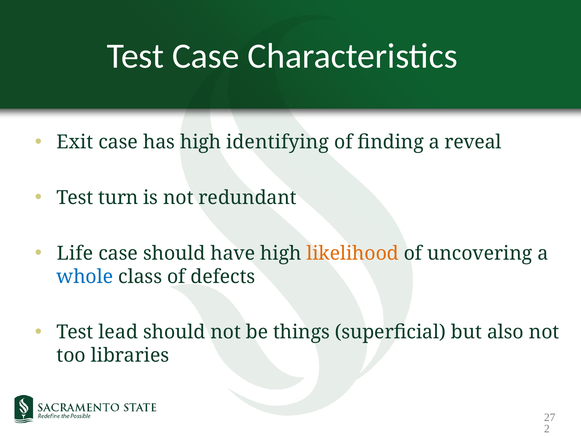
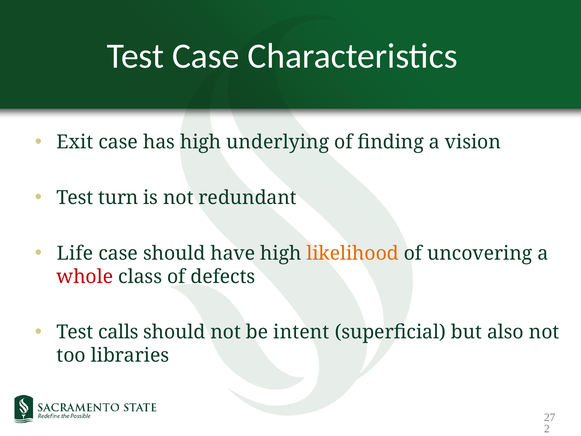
identifying: identifying -> underlying (278, 142)
reveal: reveal -> vision (473, 142)
whole colour: blue -> red (85, 276)
lead: lead -> calls (118, 332)
things: things -> intent (301, 332)
